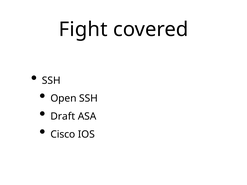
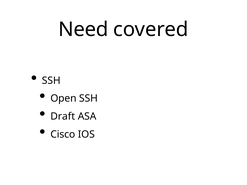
Fight: Fight -> Need (83, 29)
